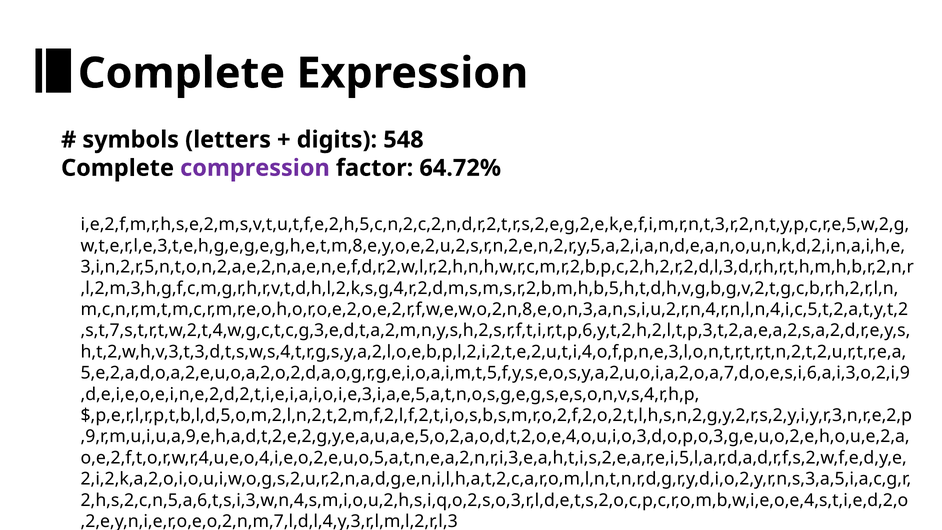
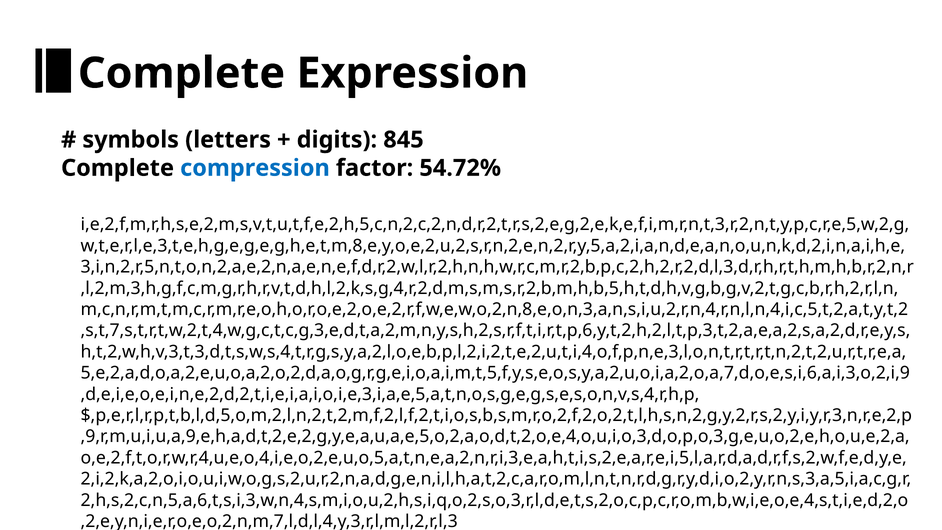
548: 548 -> 845 (403, 140)
compression colour: purple -> blue (255, 168)
64.72%: 64.72% -> 54.72% (460, 168)
